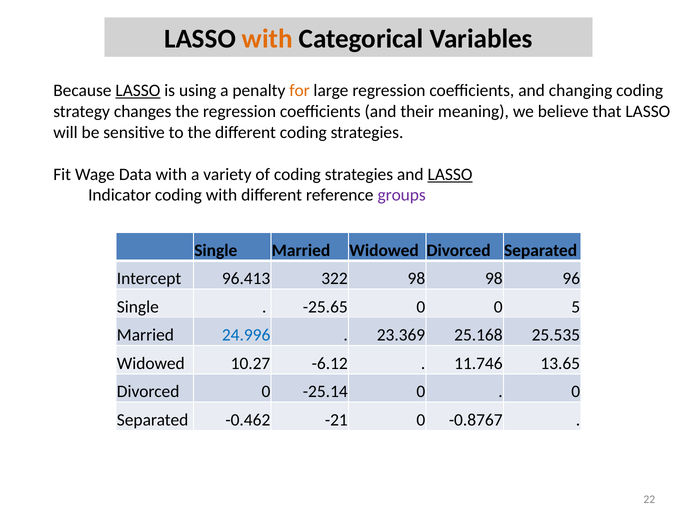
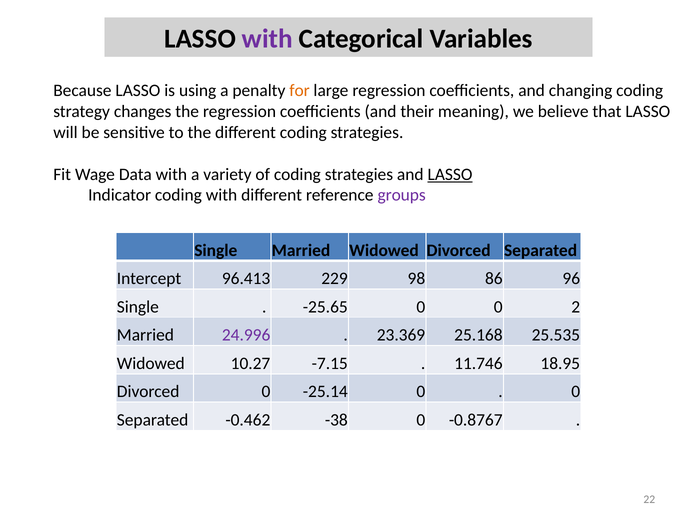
with colour: orange -> purple (267, 39)
LASSO underline: present -> none (138, 91)
322: 322 -> 229 (335, 278)
98 98: 98 -> 86 (494, 278)
5: 5 -> 2 (576, 307)
24.996 colour: blue -> purple (246, 335)
-6.12: -6.12 -> -7.15 (330, 363)
13.65: 13.65 -> 18.95 (560, 363)
-21: -21 -> -38 (336, 420)
